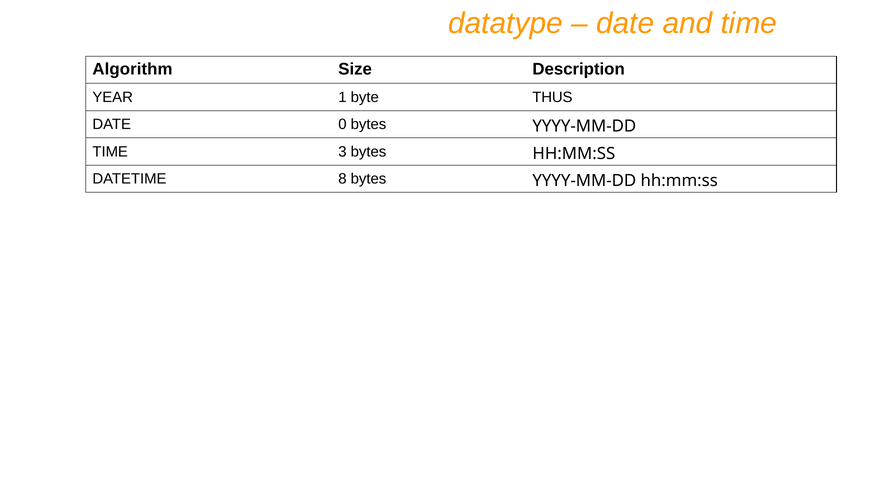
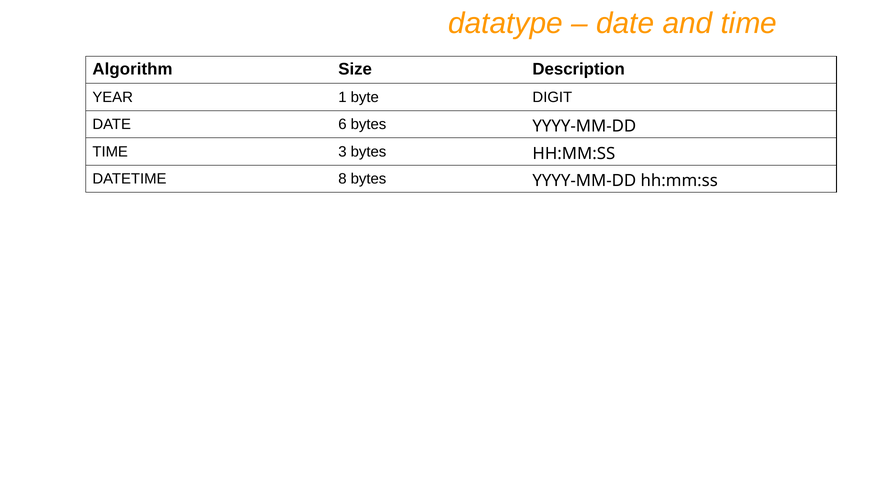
THUS: THUS -> DIGIT (552, 97)
0: 0 -> 6 (342, 125)
